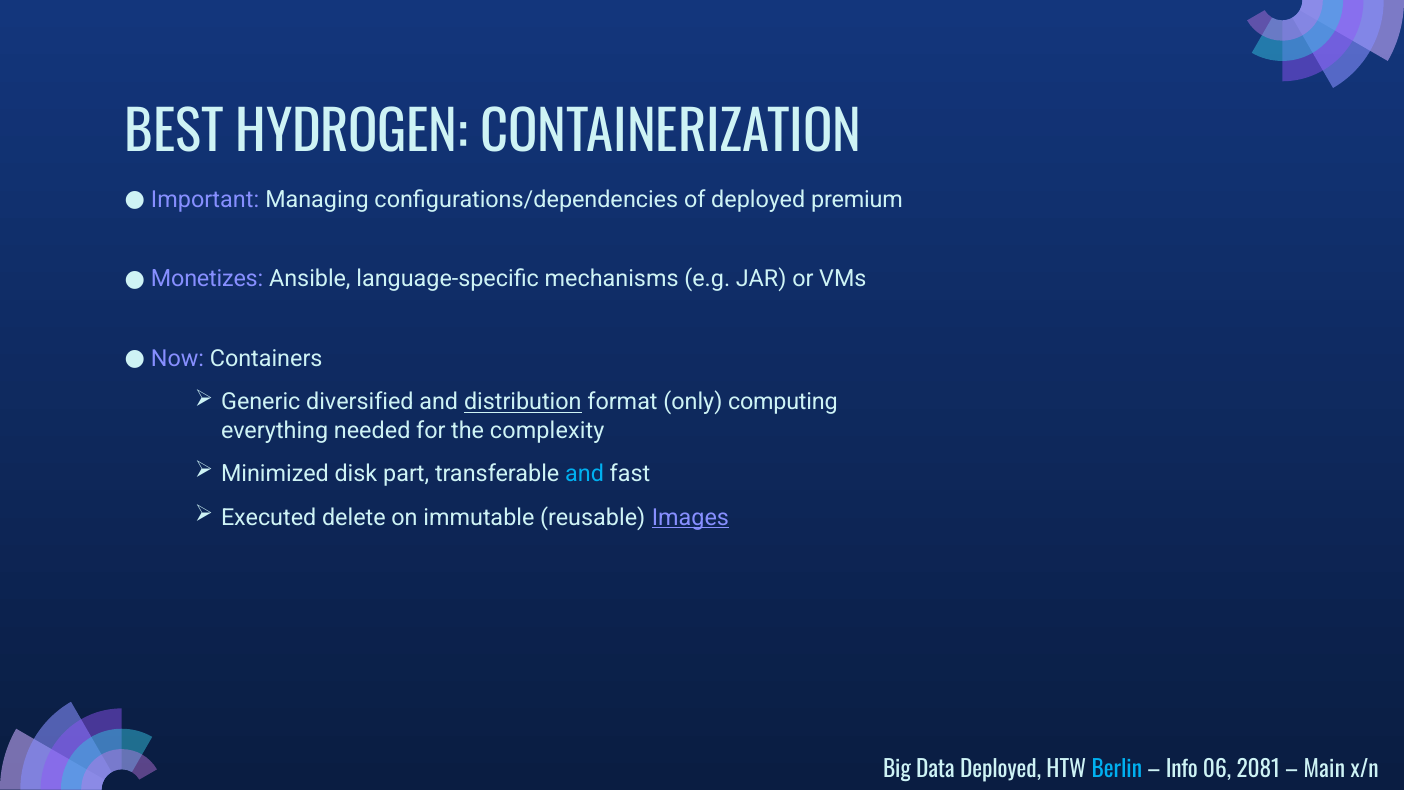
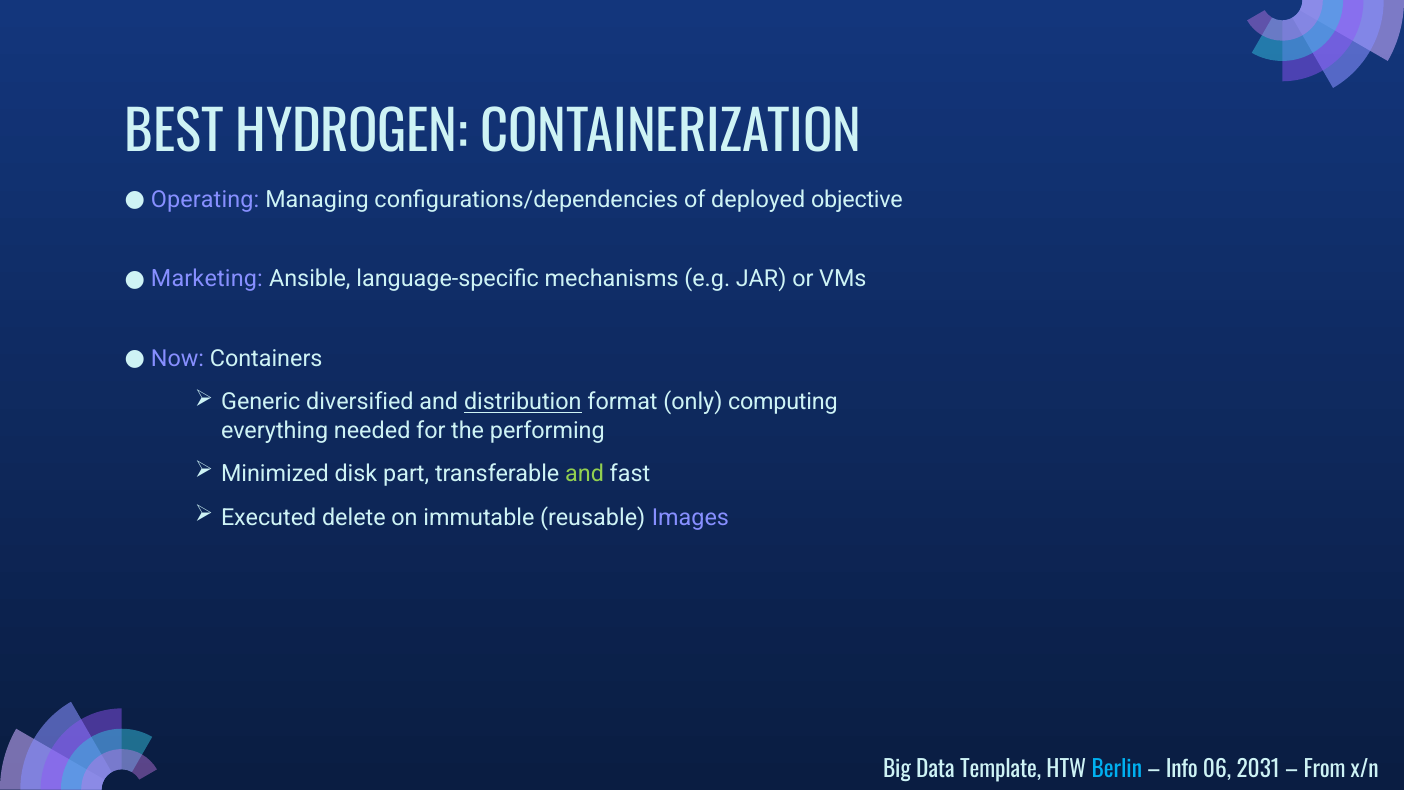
Important: Important -> Operating (205, 199)
premium: premium -> objective (857, 199)
Monetizes: Monetizes -> Marketing (207, 279)
complexity: complexity -> performing (547, 430)
and colour: light blue -> light green (585, 474)
Images underline: present -> none (690, 518)
Data Deployed: Deployed -> Template (1001, 769)
2081: 2081 -> 2031 (1258, 769)
Main: Main -> From (1325, 769)
